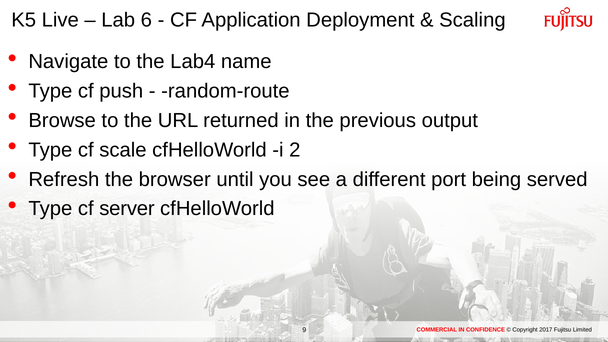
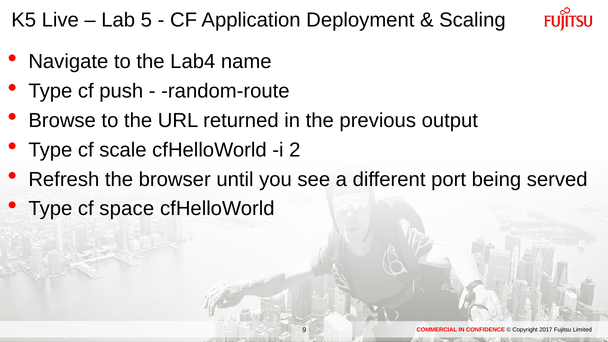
6: 6 -> 5 (146, 20)
server: server -> space (127, 209)
